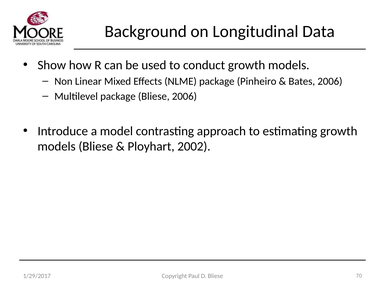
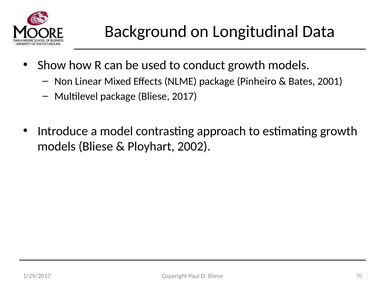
Bates 2006: 2006 -> 2001 (330, 81)
Bliese 2006: 2006 -> 2017 (184, 96)
